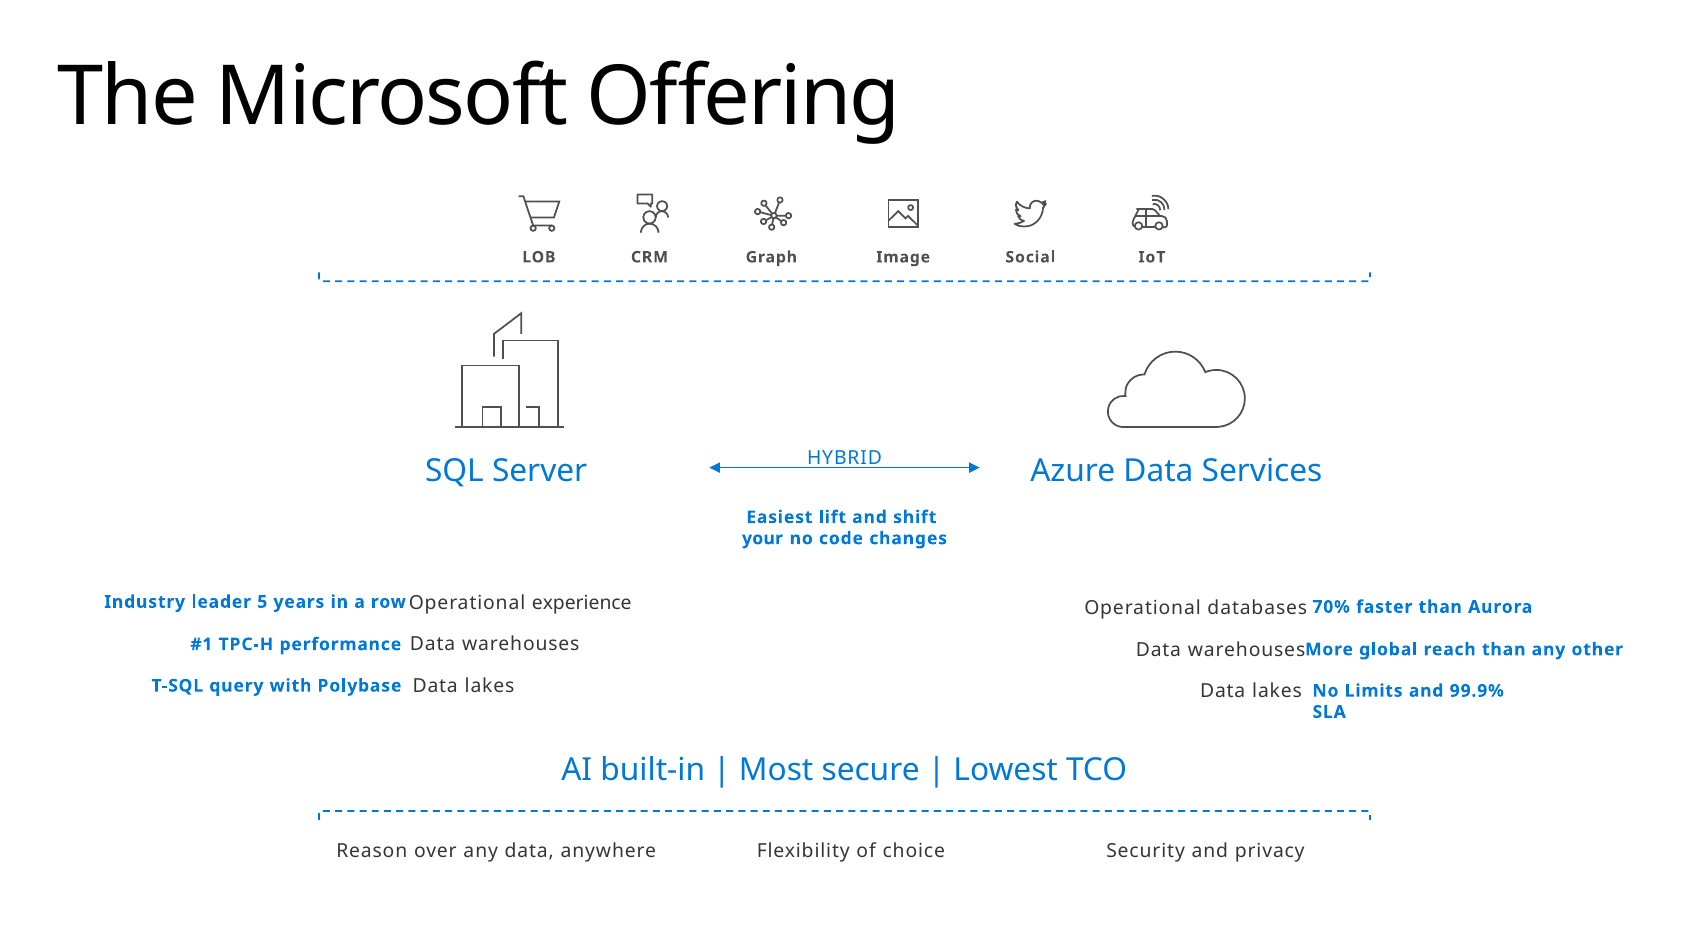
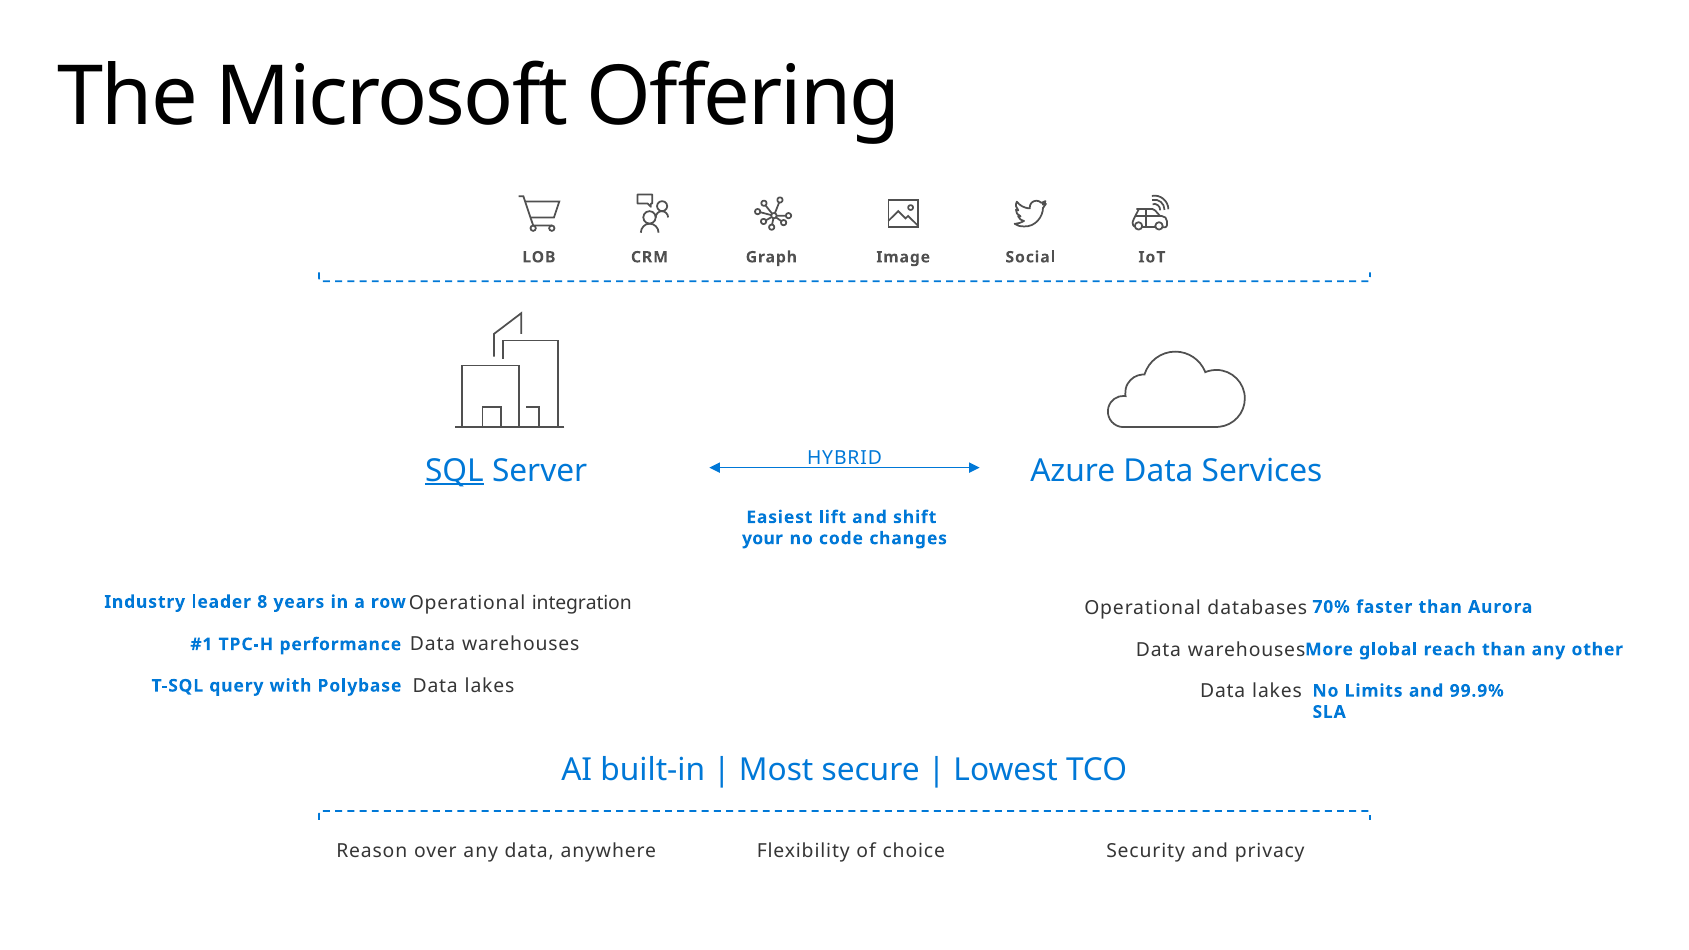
SQL underline: none -> present (454, 471)
experience: experience -> integration (582, 603)
5: 5 -> 8 (262, 602)
